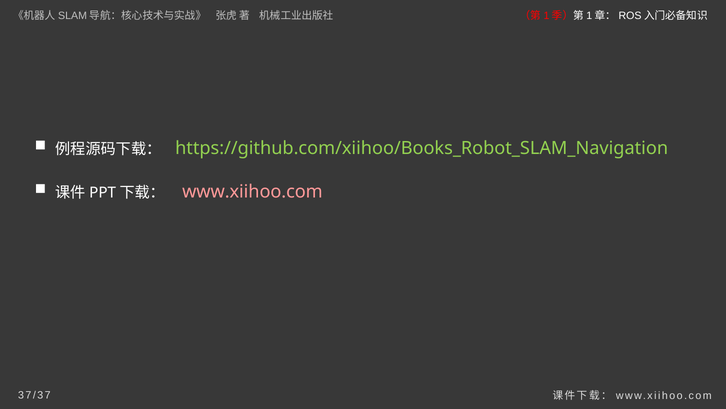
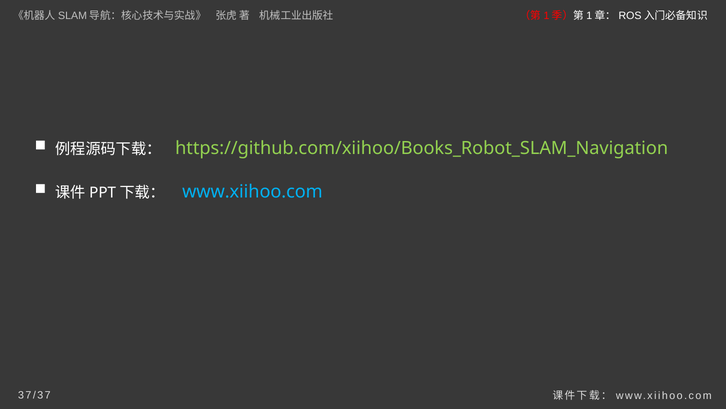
www.xiihoo.com colour: pink -> light blue (252, 192)
